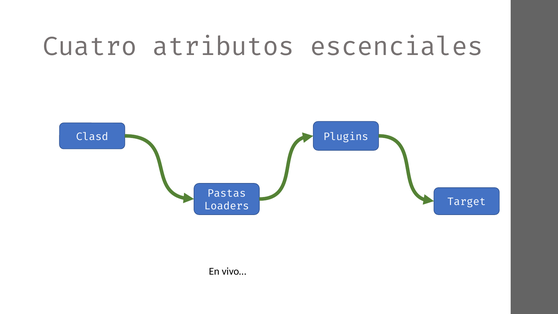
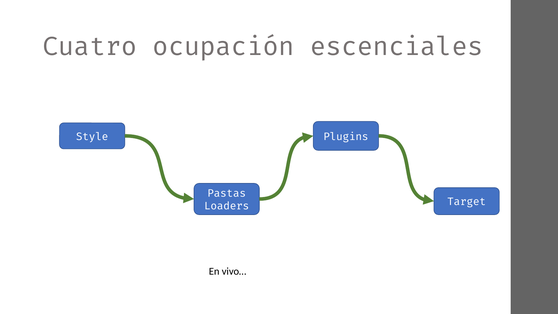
atributos: atributos -> ocupación (223, 47)
Clasd: Clasd -> Style (92, 137)
